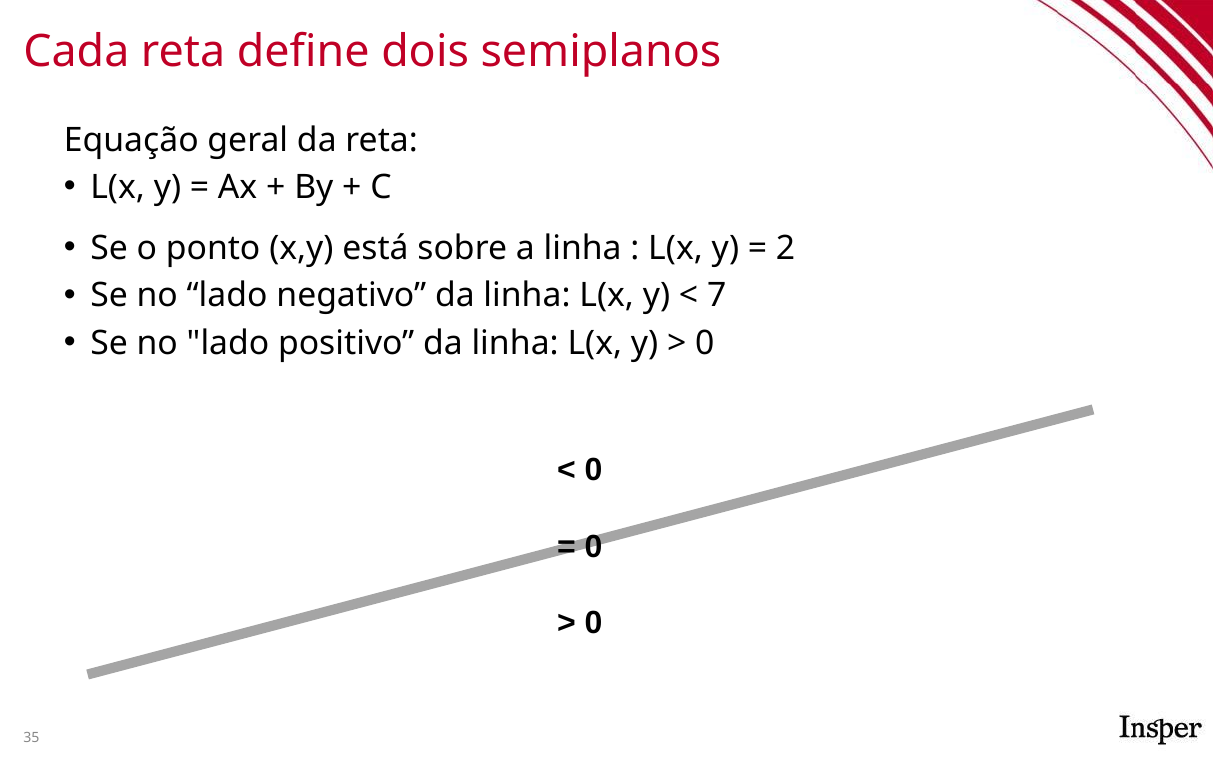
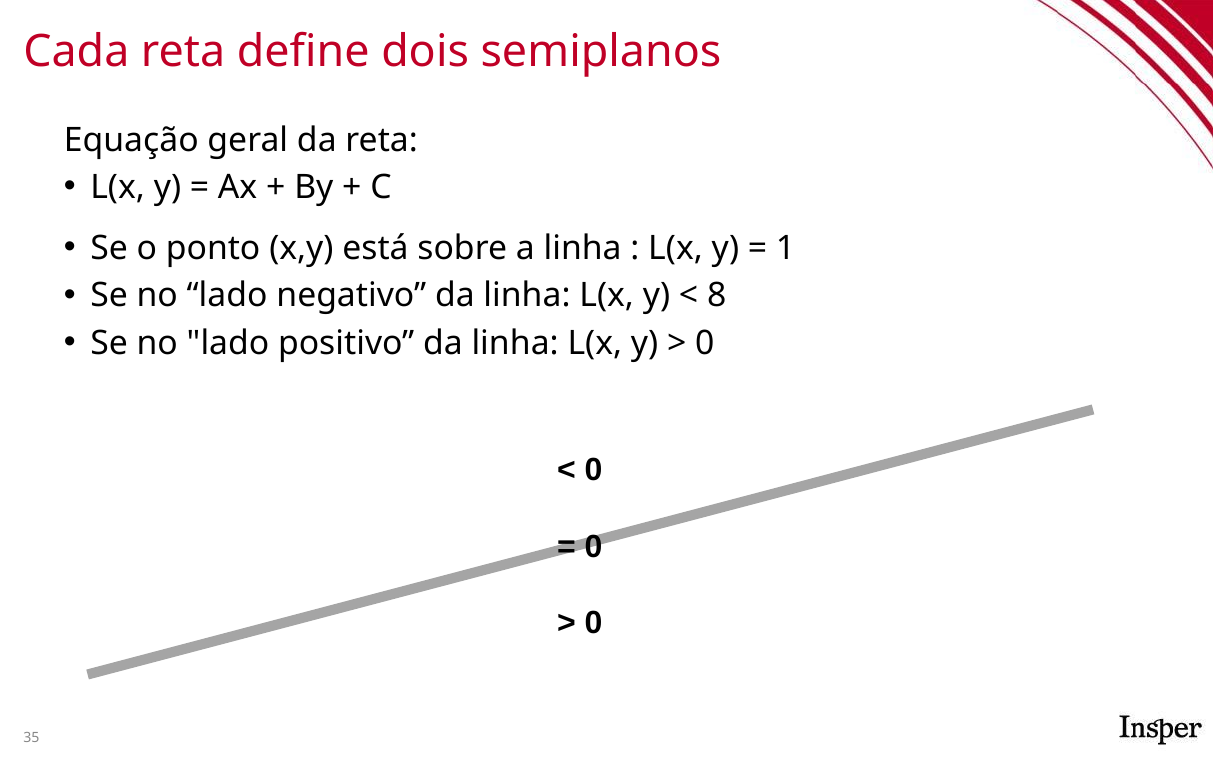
2: 2 -> 1 (786, 249)
7: 7 -> 8 (717, 296)
